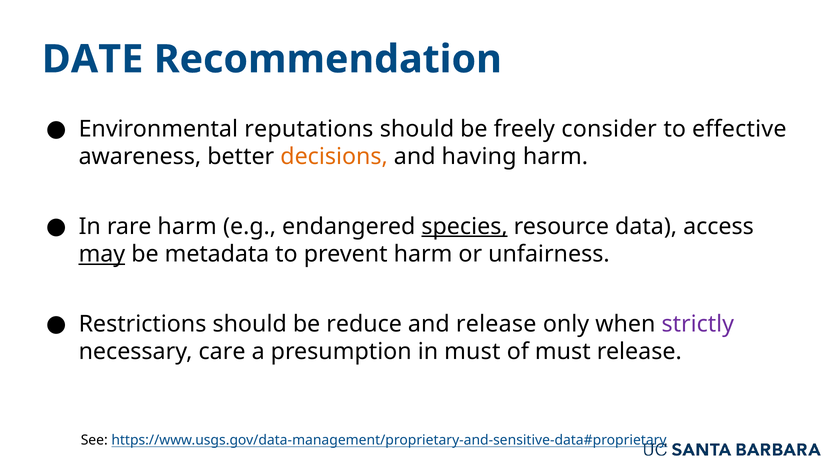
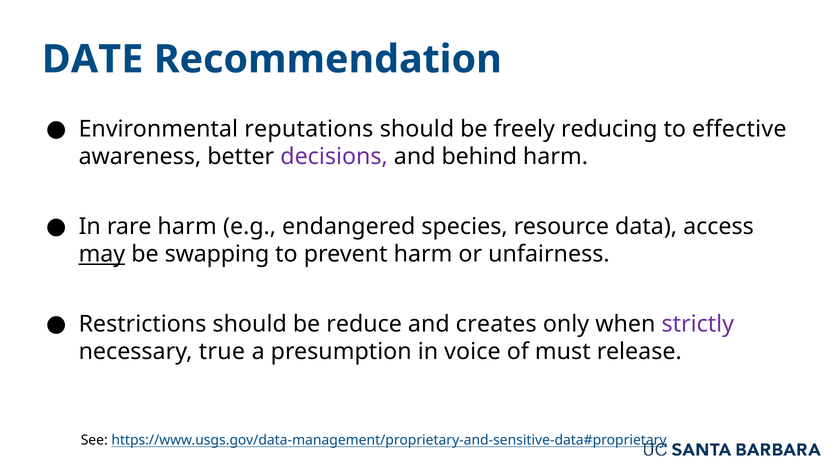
consider: consider -> reducing (609, 129)
decisions colour: orange -> purple (334, 157)
having: having -> behind (479, 157)
species underline: present -> none (465, 227)
metadata: metadata -> swapping (217, 254)
and release: release -> creates (496, 324)
care: care -> true (222, 352)
in must: must -> voice (472, 352)
